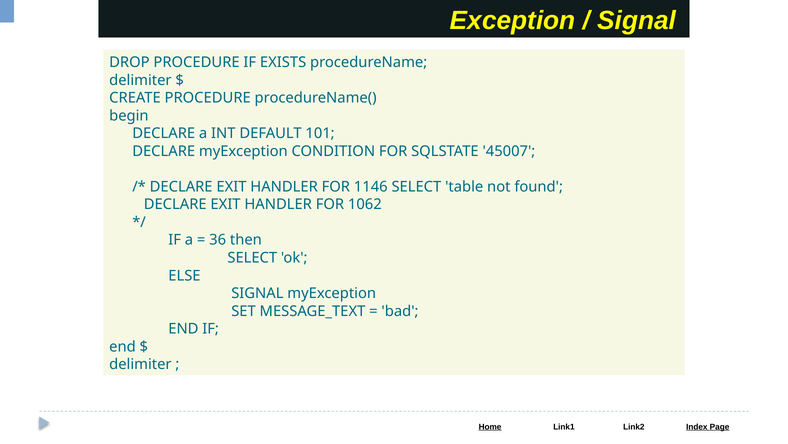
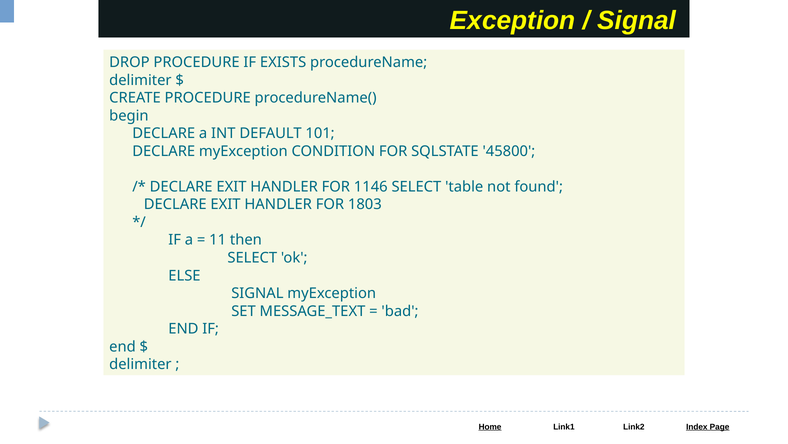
45007: 45007 -> 45800 (509, 151)
1062: 1062 -> 1803 (365, 204)
36: 36 -> 11 (218, 240)
